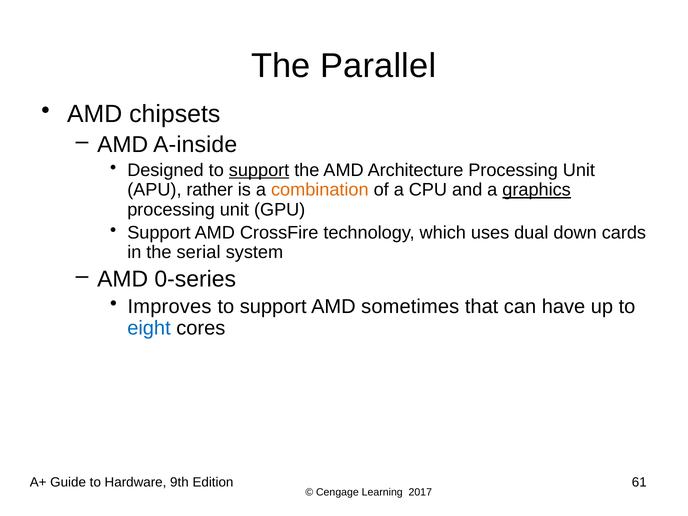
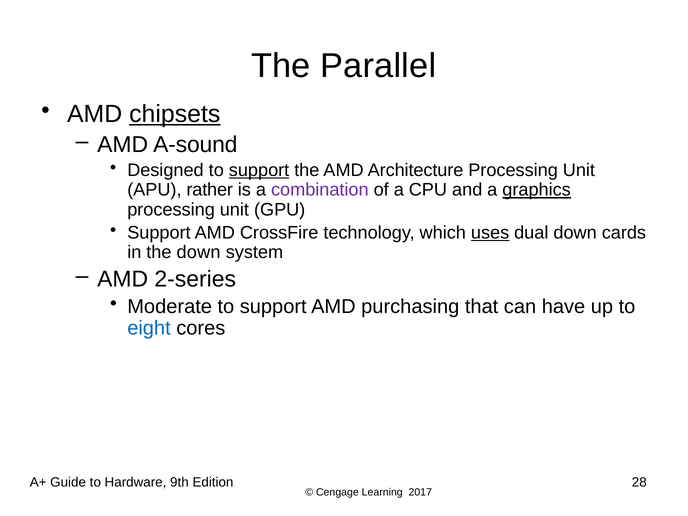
chipsets underline: none -> present (175, 114)
A-inside: A-inside -> A-sound (195, 145)
combination colour: orange -> purple (320, 190)
uses underline: none -> present (490, 233)
the serial: serial -> down (199, 252)
0-series: 0-series -> 2-series (195, 279)
Improves: Improves -> Moderate (170, 306)
sometimes: sometimes -> purchasing (410, 306)
61: 61 -> 28 (639, 482)
